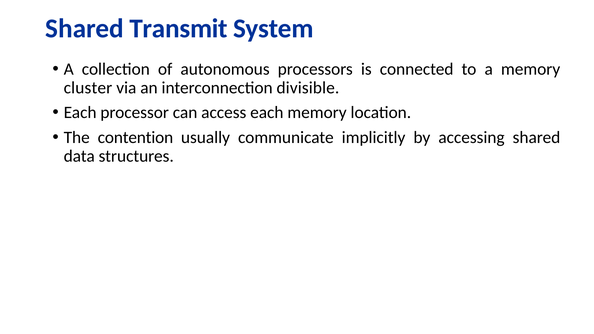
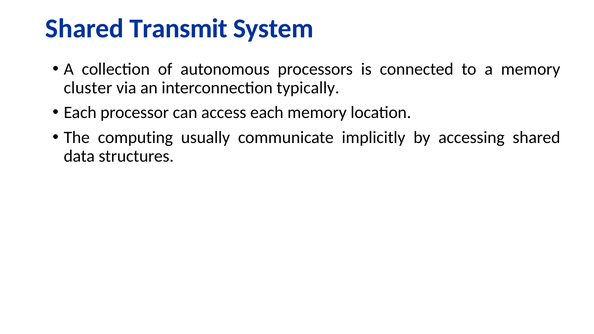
divisible: divisible -> typically (308, 88)
contention: contention -> computing (135, 138)
